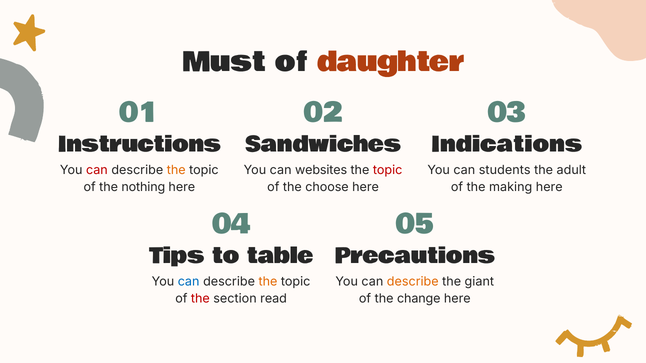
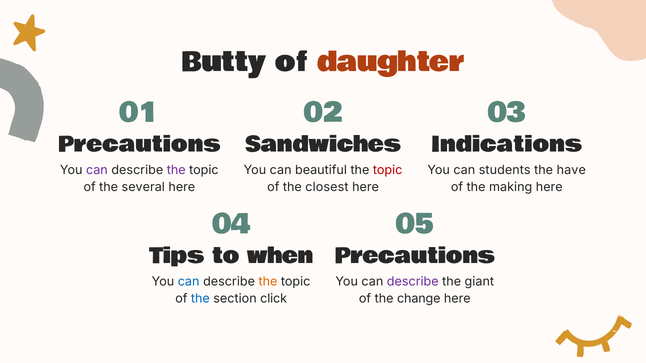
Must: Must -> Butty (224, 63)
Instructions: Instructions -> Precautions (139, 145)
can colour: red -> purple (97, 170)
the colour: orange -> purple (176, 170)
websites: websites -> beautiful (321, 170)
adult: adult -> have (571, 170)
nothing: nothing -> several (143, 187)
choose: choose -> closest (327, 187)
table: table -> when (280, 257)
describe colour: orange -> purple (413, 282)
the colour: red -> blue (200, 299)
read: read -> click (274, 299)
